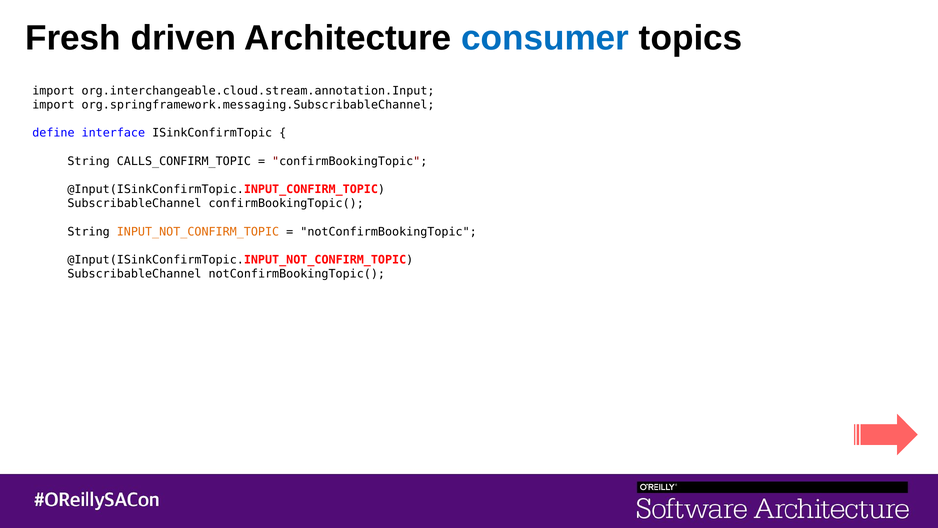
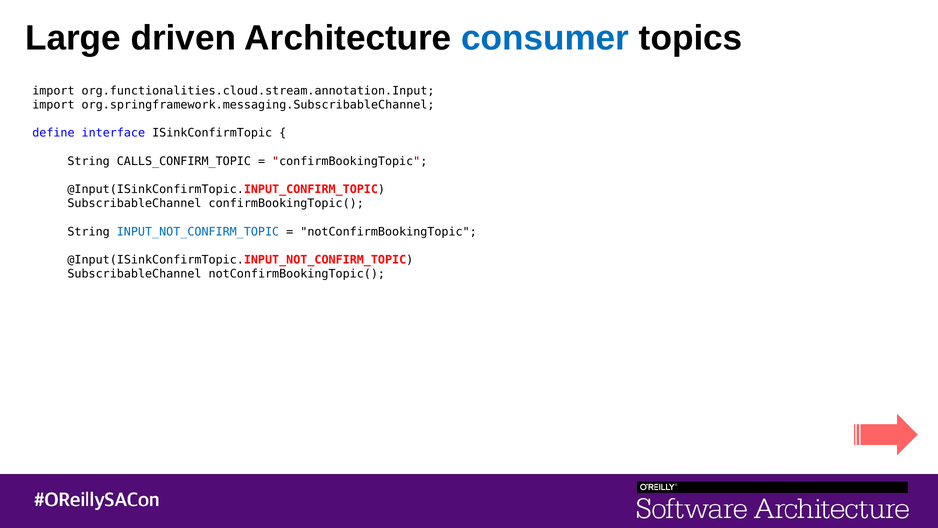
Fresh: Fresh -> Large (73, 38)
org.interchangeable.cloud.stream.annotation.Input: org.interchangeable.cloud.stream.annotation.Input -> org.functionalities.cloud.stream.annotation.Input (258, 91)
INPUT_NOT_CONFIRM_TOPIC colour: orange -> blue (198, 231)
